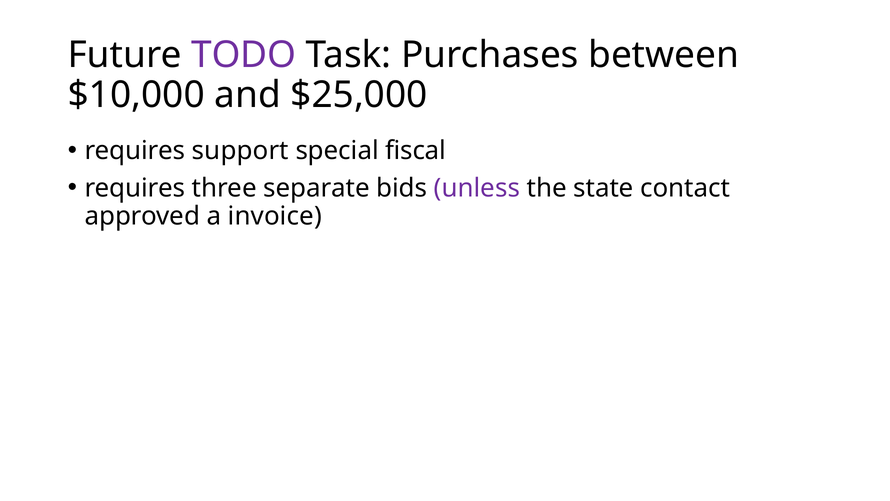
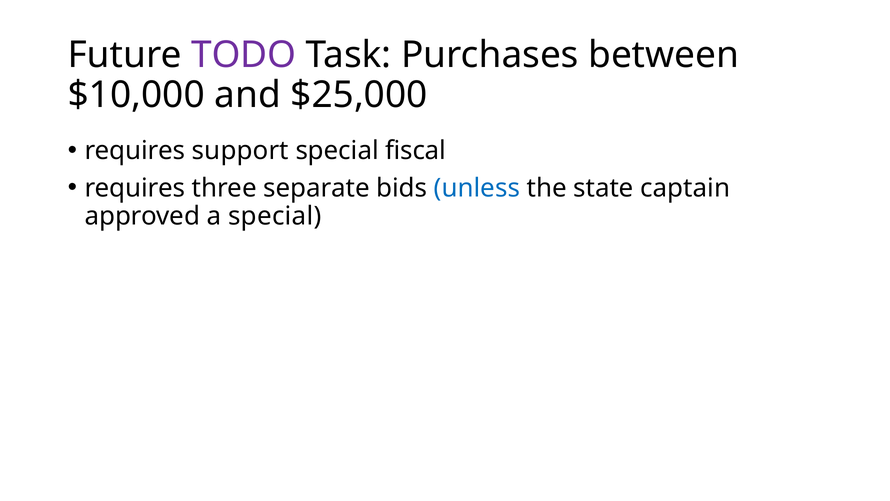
unless colour: purple -> blue (477, 188)
contact: contact -> captain (685, 188)
a invoice: invoice -> special (275, 216)
